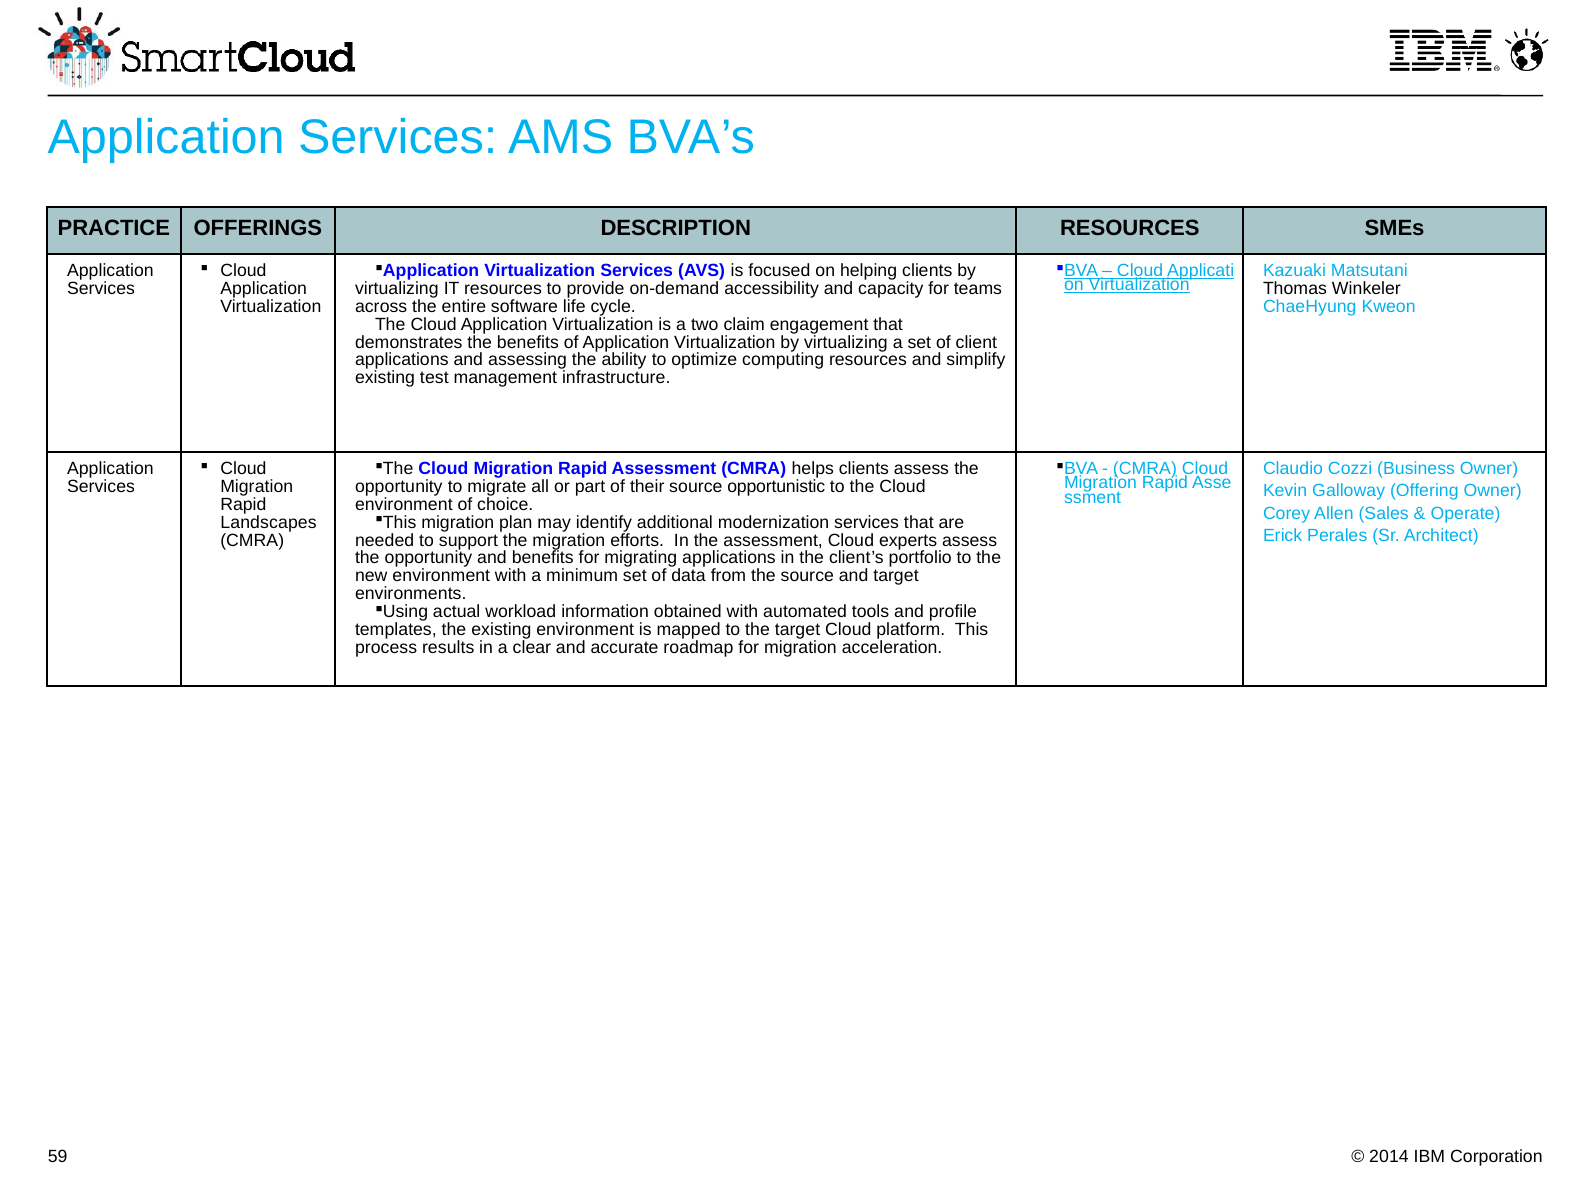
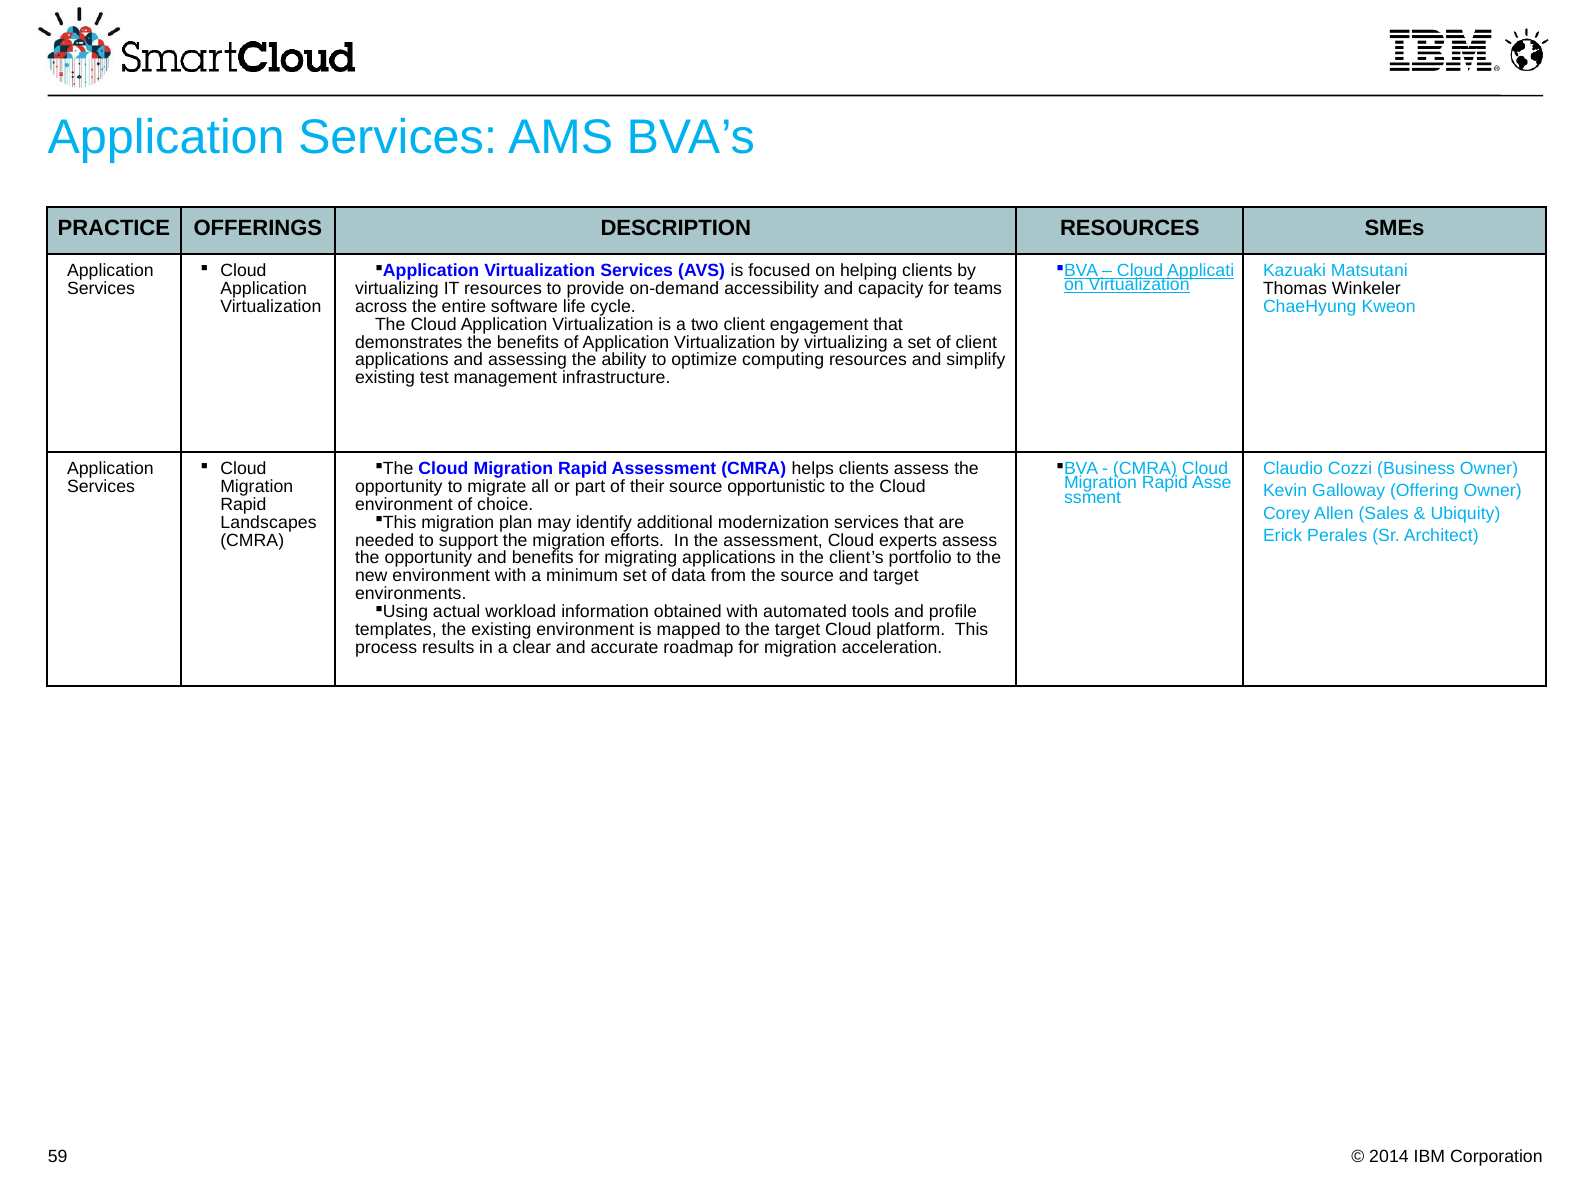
two claim: claim -> client (744, 324)
Operate: Operate -> Ubiquity (1465, 513)
